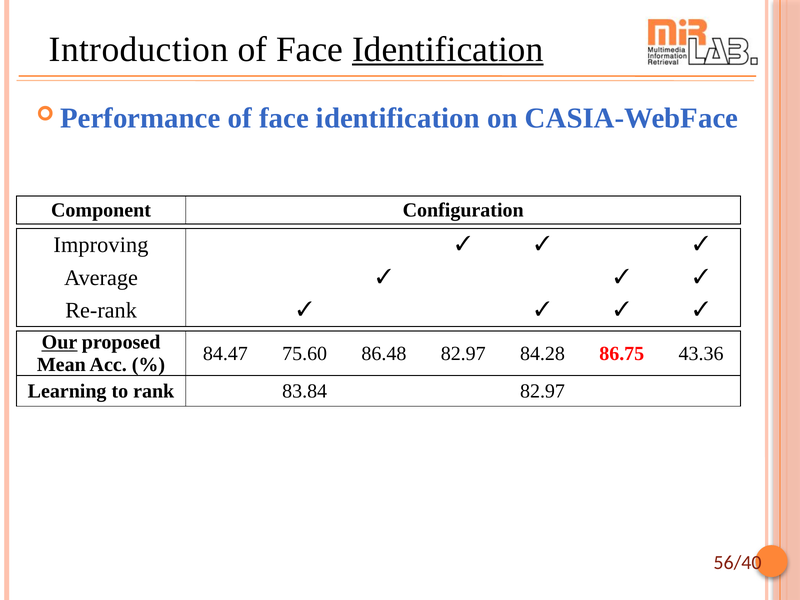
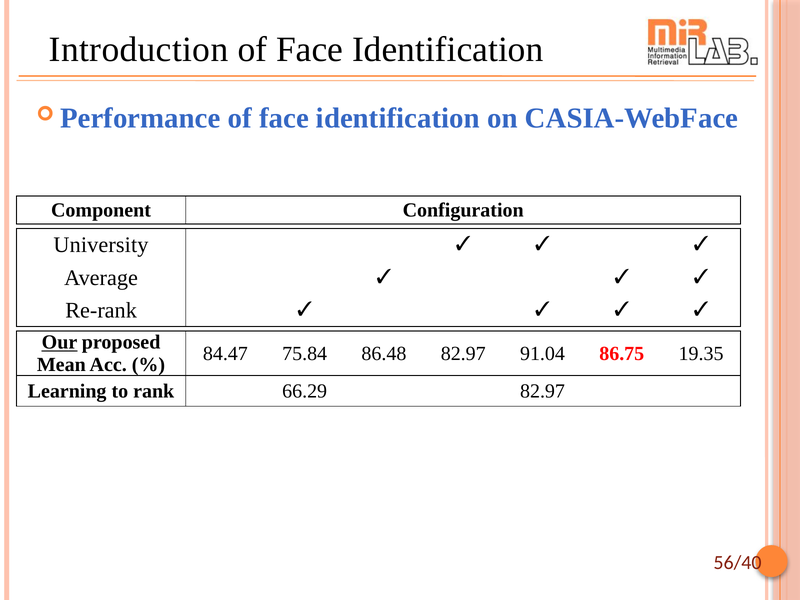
Identification underline: present -> none (448, 49)
Improving: Improving -> University (101, 245)
75.60: 75.60 -> 75.84 (305, 353)
84.28: 84.28 -> 91.04 (542, 353)
43.36: 43.36 -> 19.35 (701, 353)
83.84: 83.84 -> 66.29 (305, 391)
